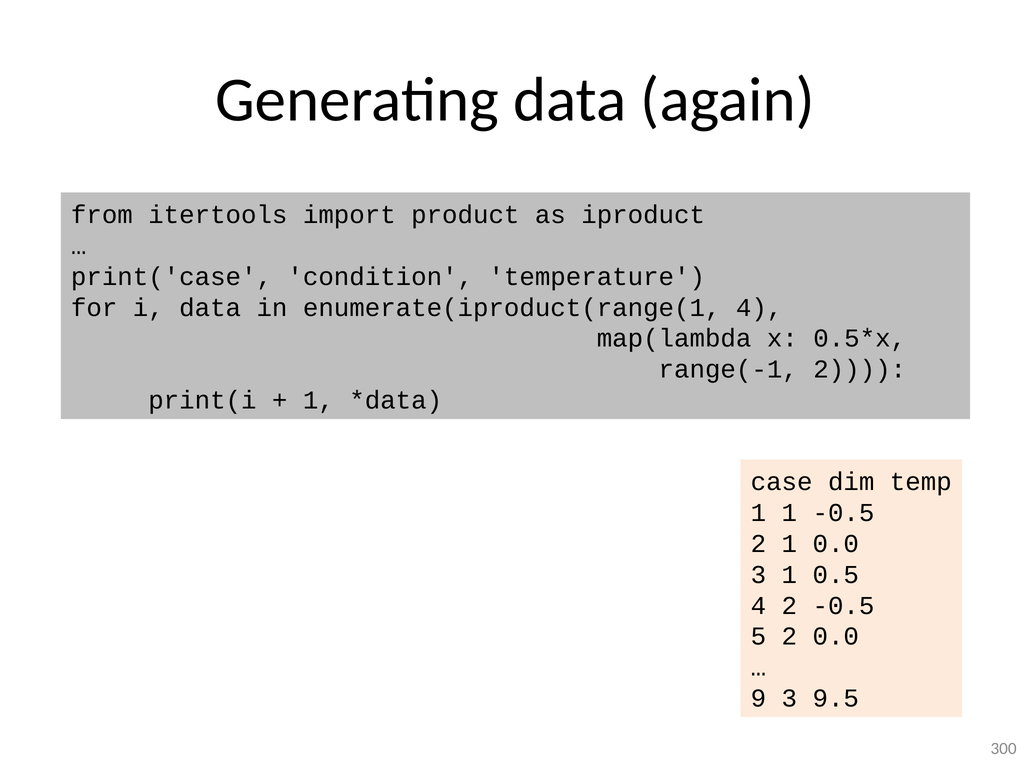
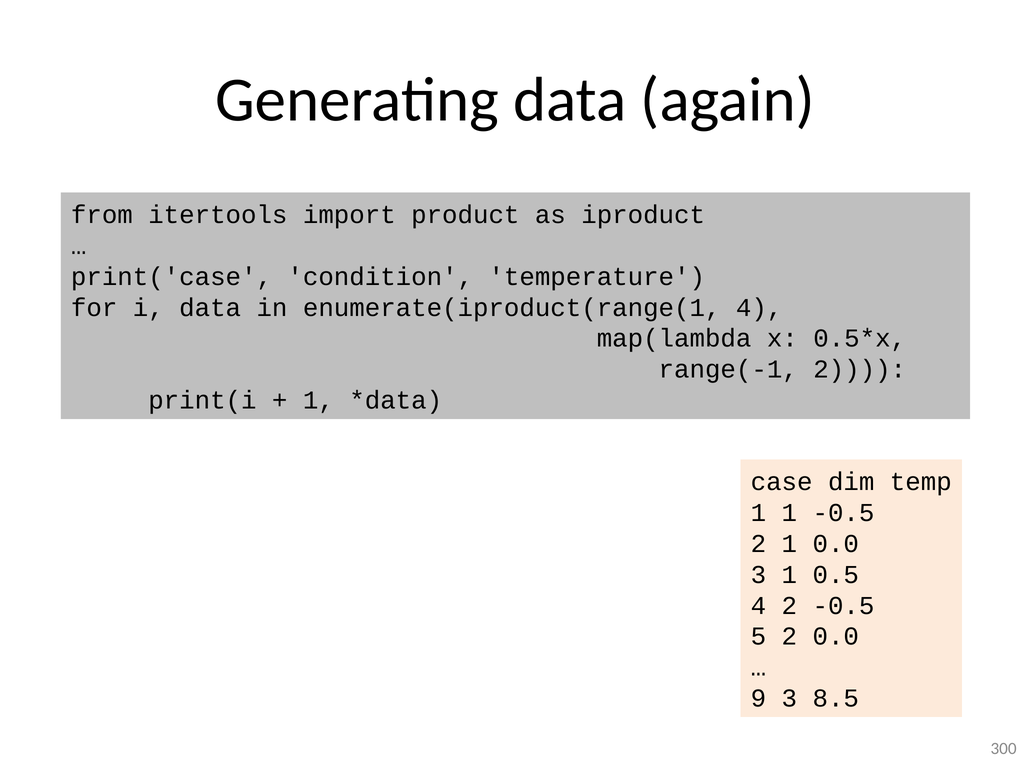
9.5: 9.5 -> 8.5 (836, 699)
